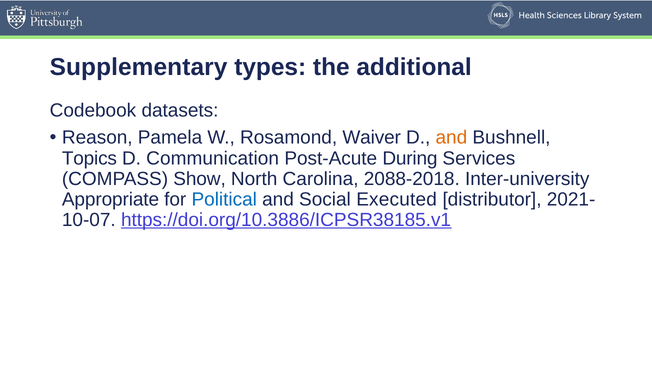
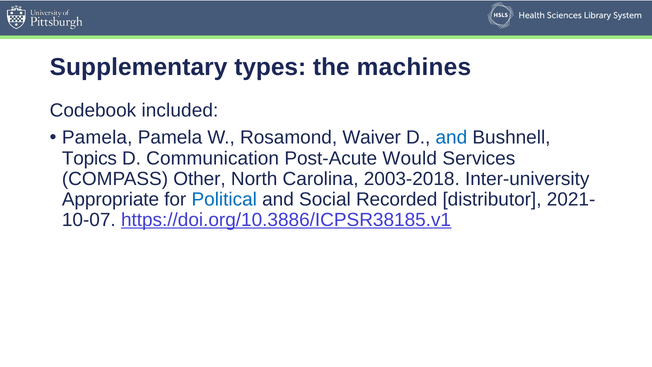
additional: additional -> machines (414, 67)
datasets: datasets -> included (180, 110)
Reason: Reason -> Pamela (97, 138)
and colour: orange -> blue (451, 138)
During: During -> Would (410, 158)
Show: Show -> Other (200, 179)
2088-2018: 2088-2018 -> 2003-2018 (412, 179)
Executed: Executed -> Recorded (397, 199)
